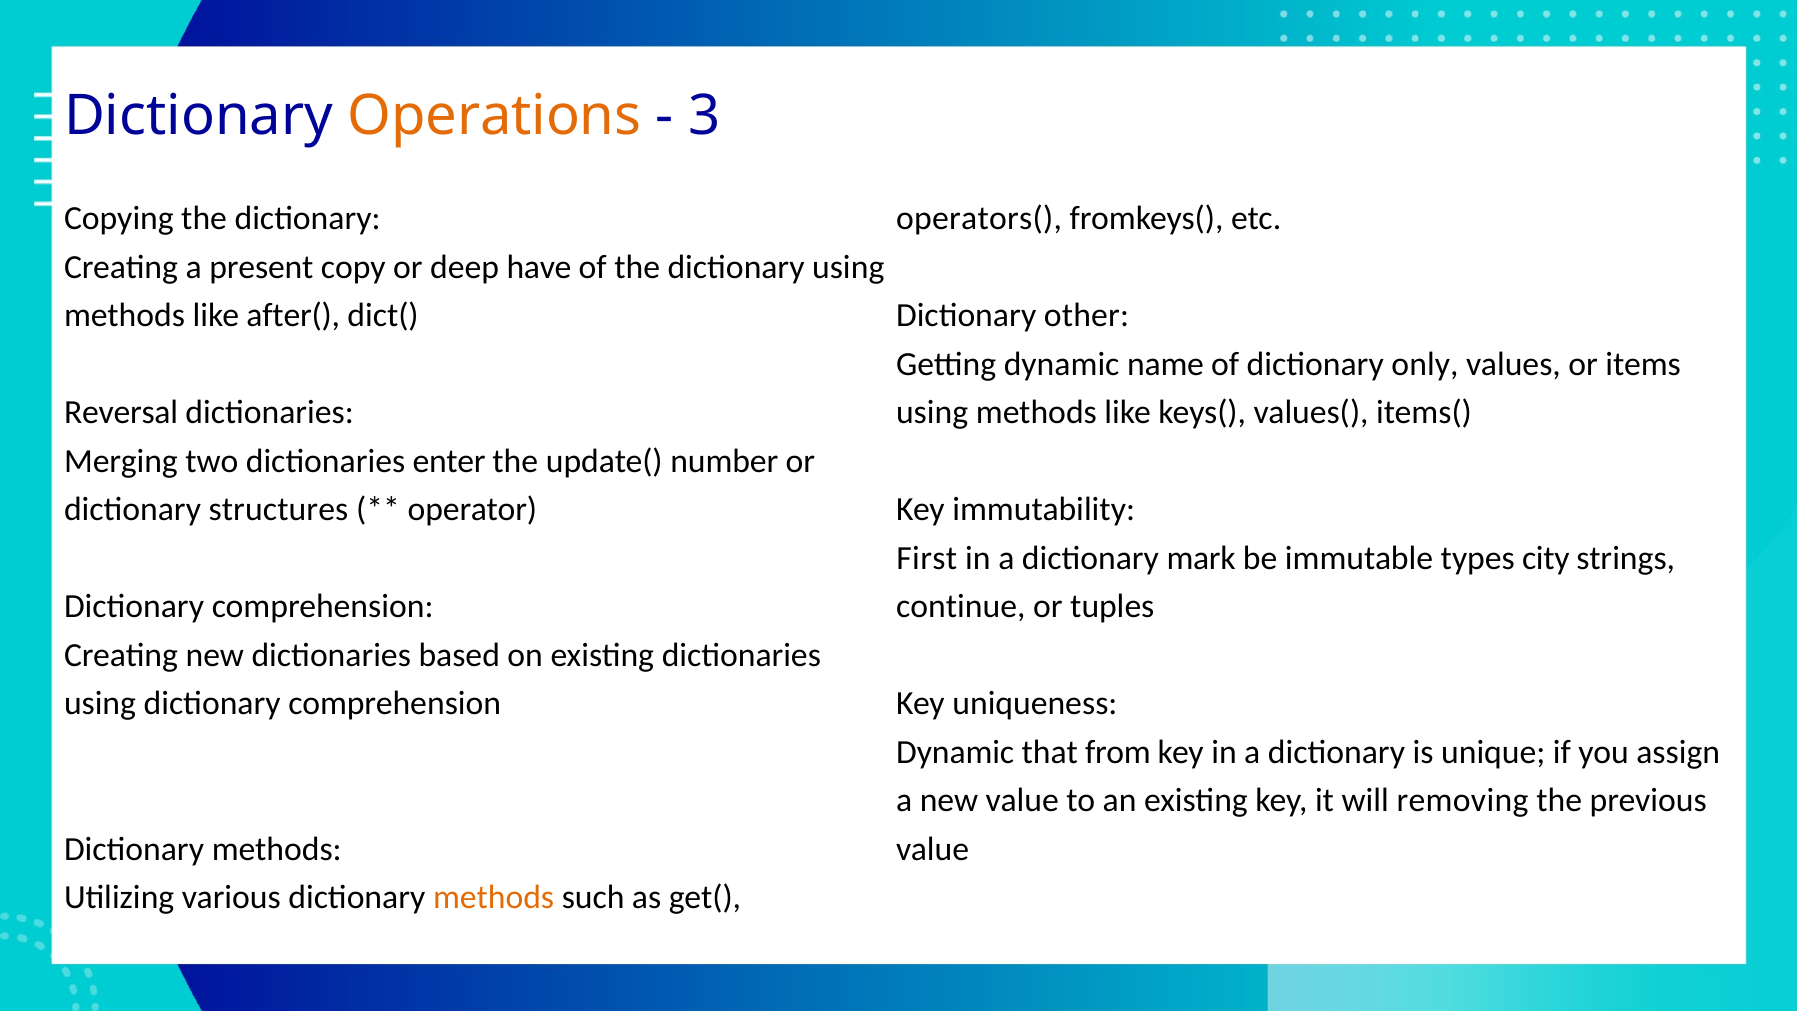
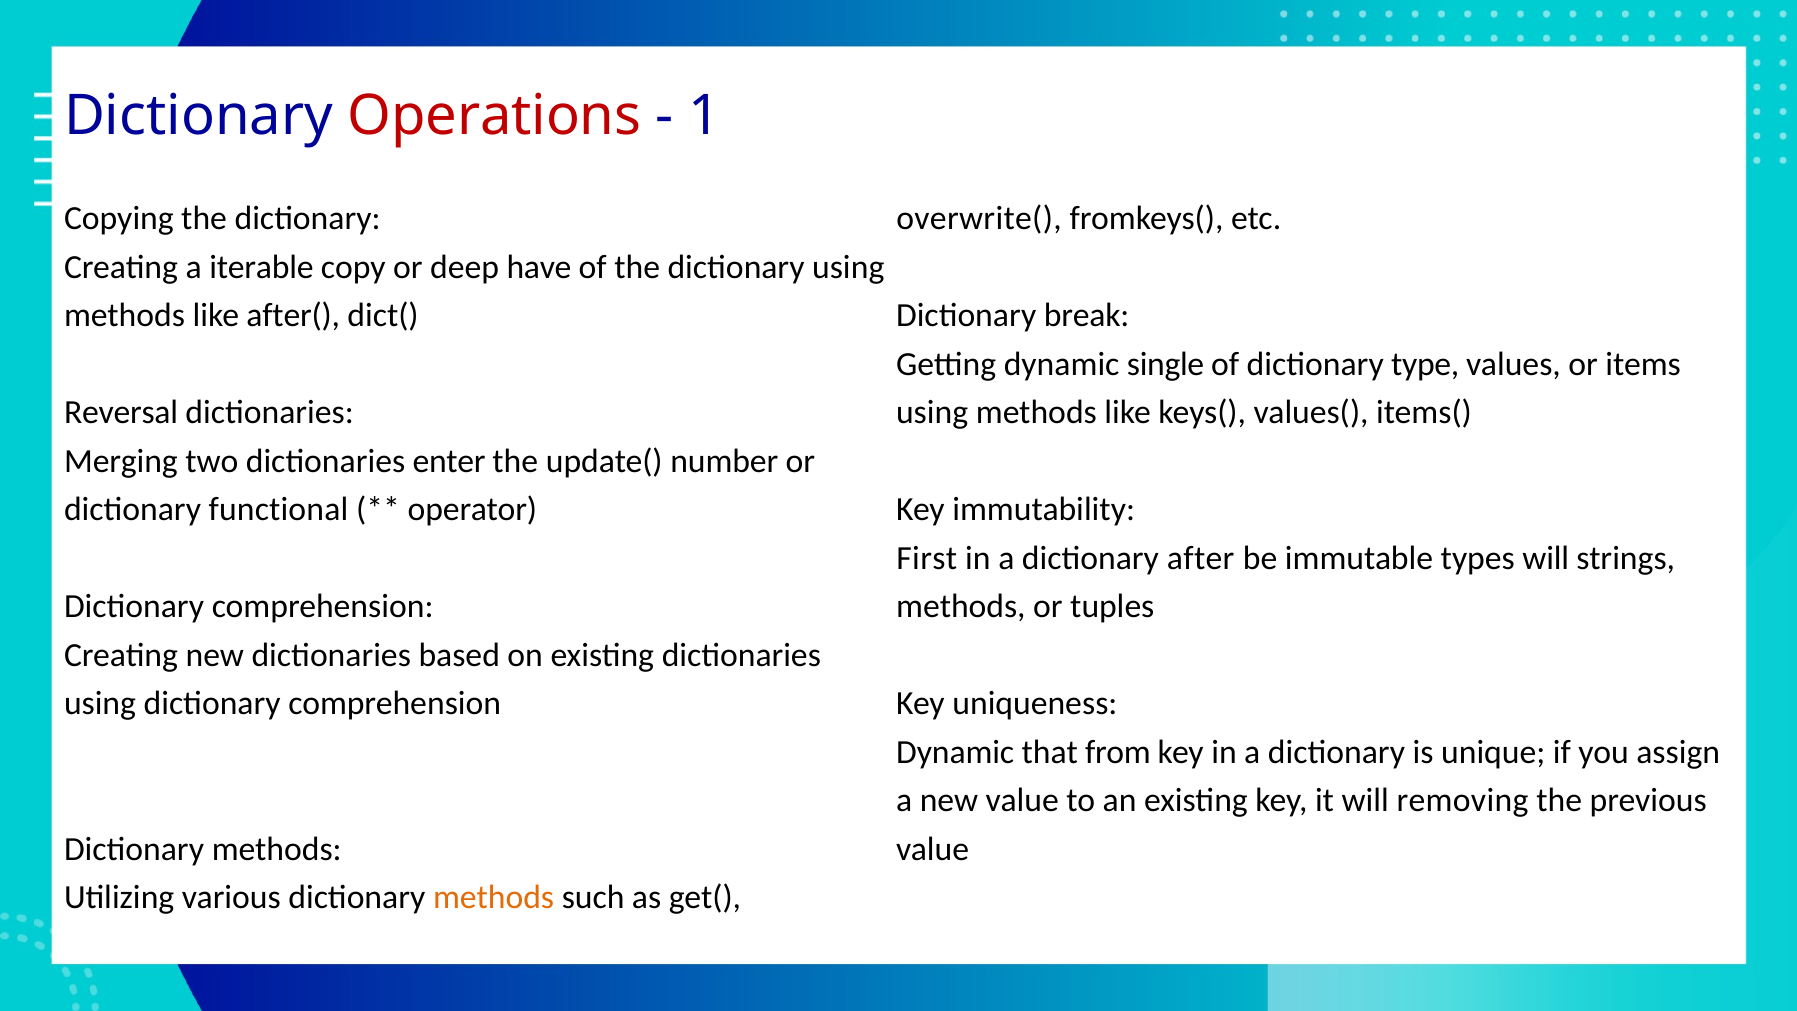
Operations colour: orange -> red (494, 116)
3: 3 -> 1 (704, 116)
operators(: operators( -> overwrite( (979, 219)
present: present -> iterable (261, 267)
other: other -> break (1087, 316)
name: name -> single (1166, 364)
only: only -> type (1425, 364)
structures: structures -> functional (278, 510)
mark: mark -> after (1201, 558)
types city: city -> will (1546, 558)
continue: continue -> methods (961, 607)
